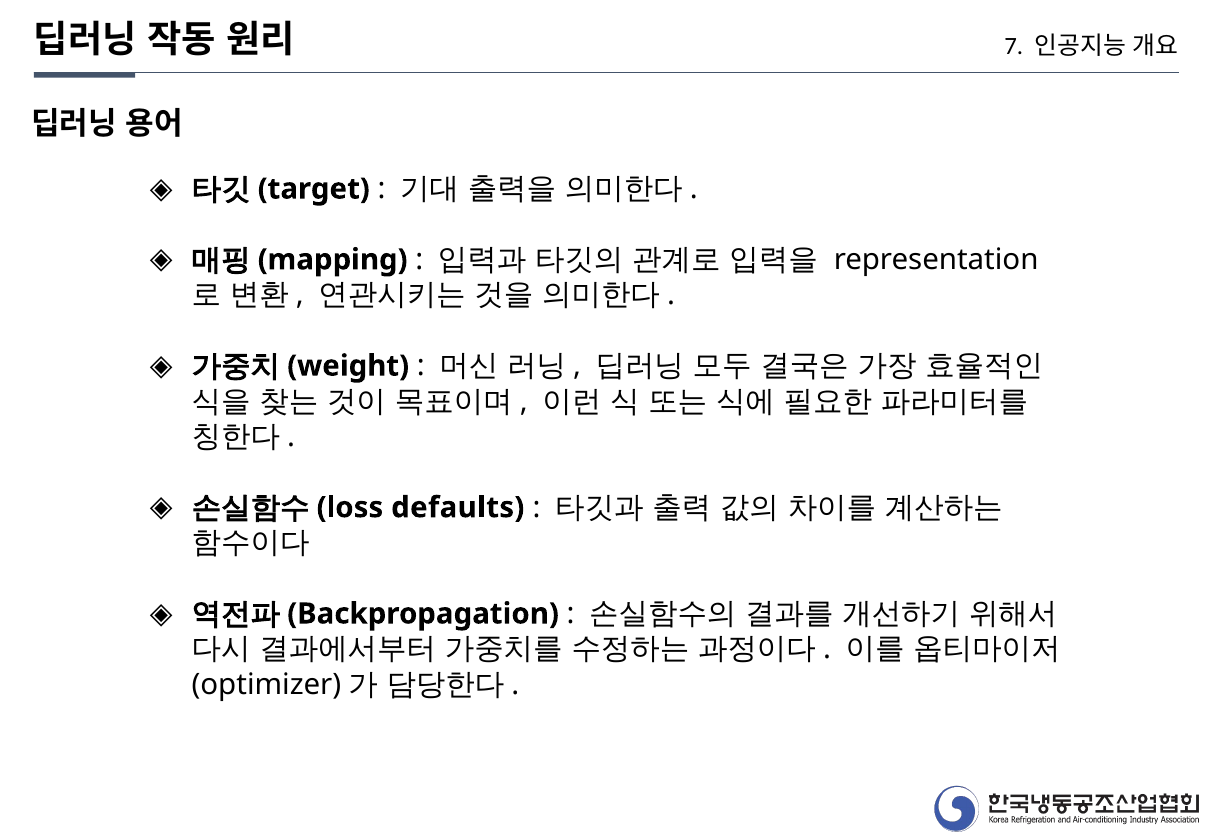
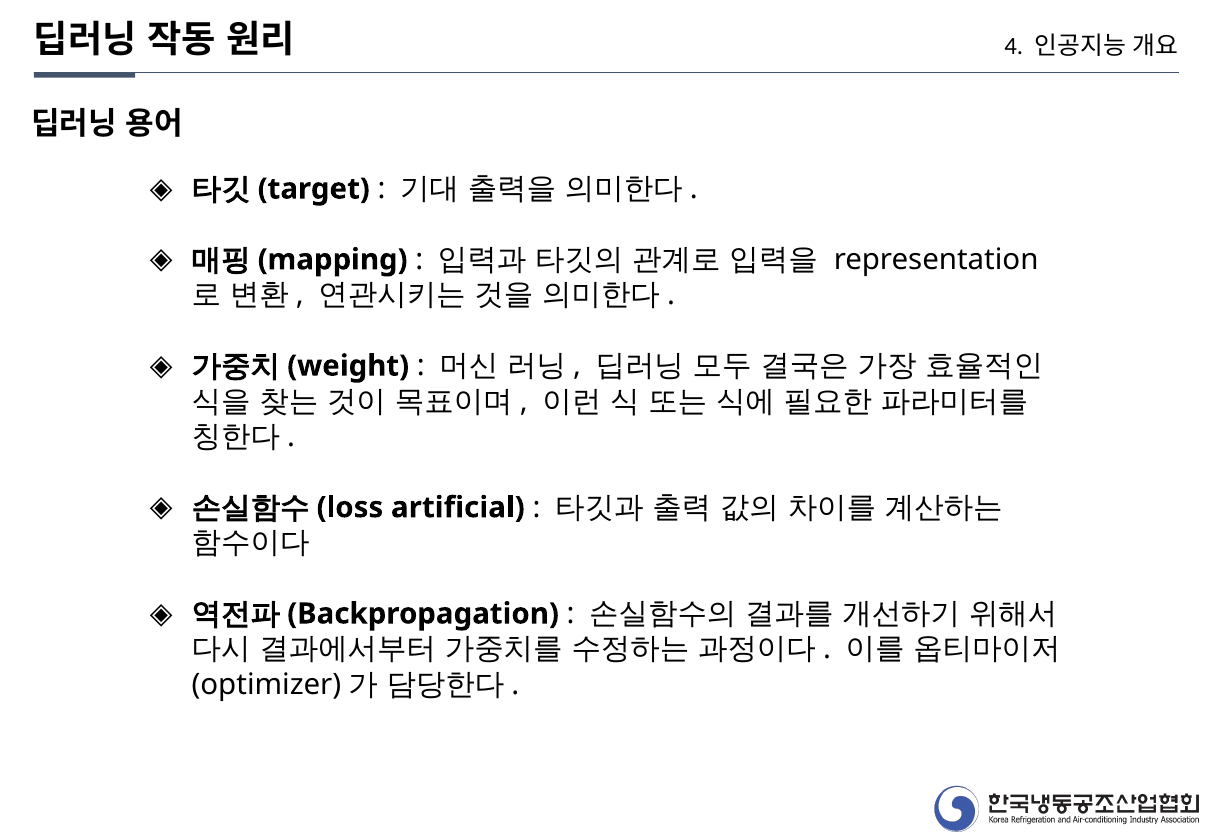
7: 7 -> 4 (1014, 46)
defaults: defaults -> artificial (458, 508)
